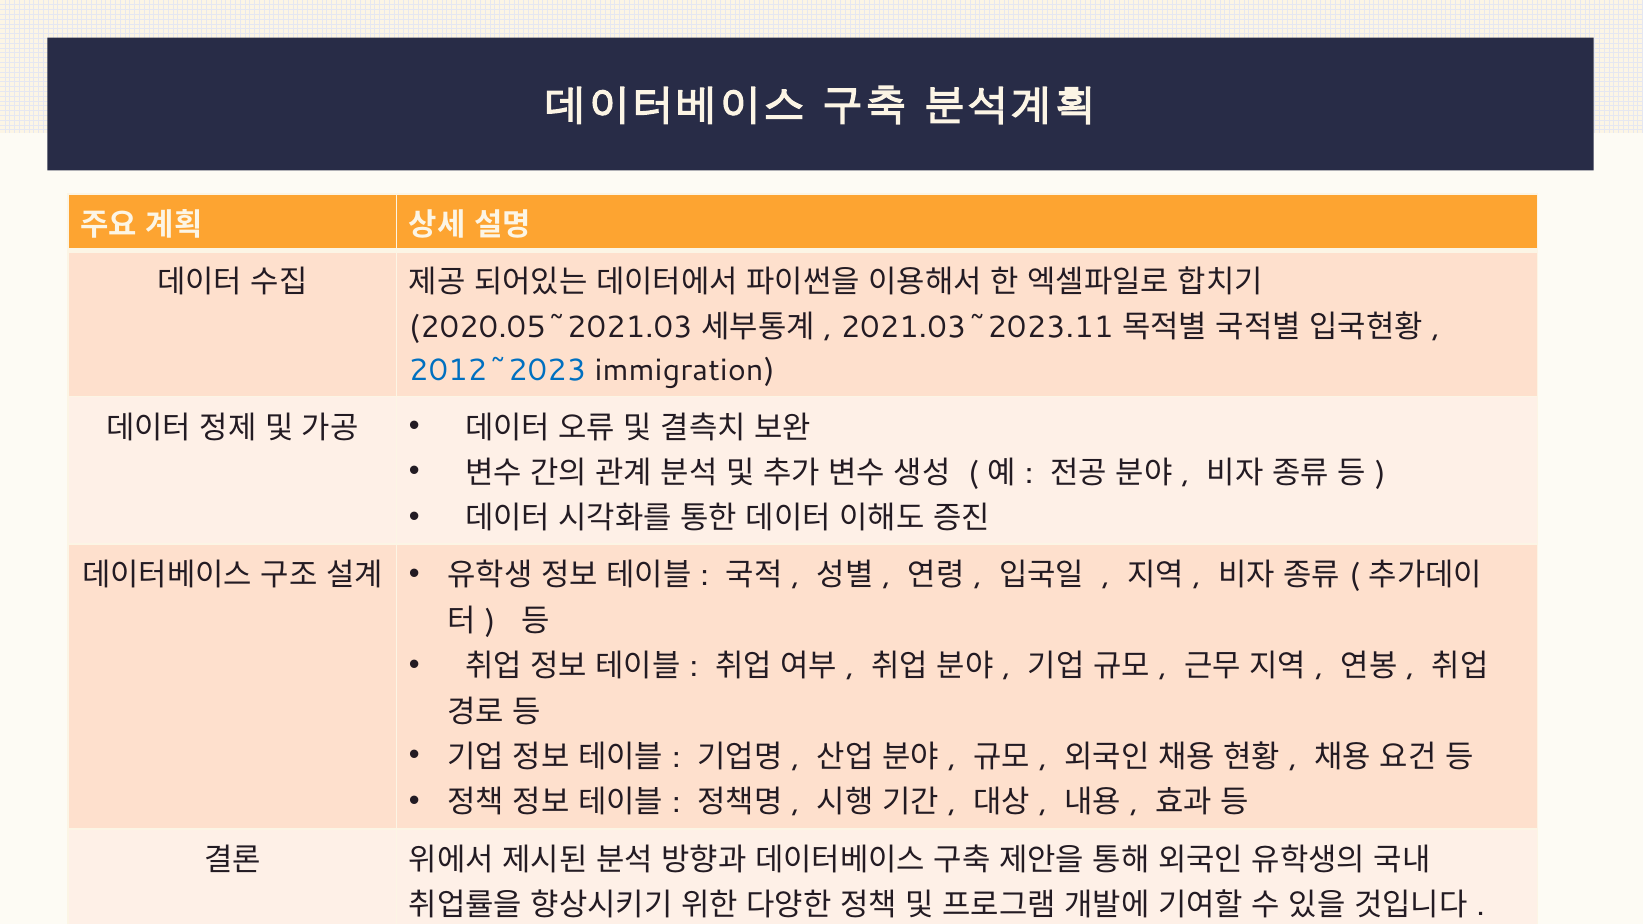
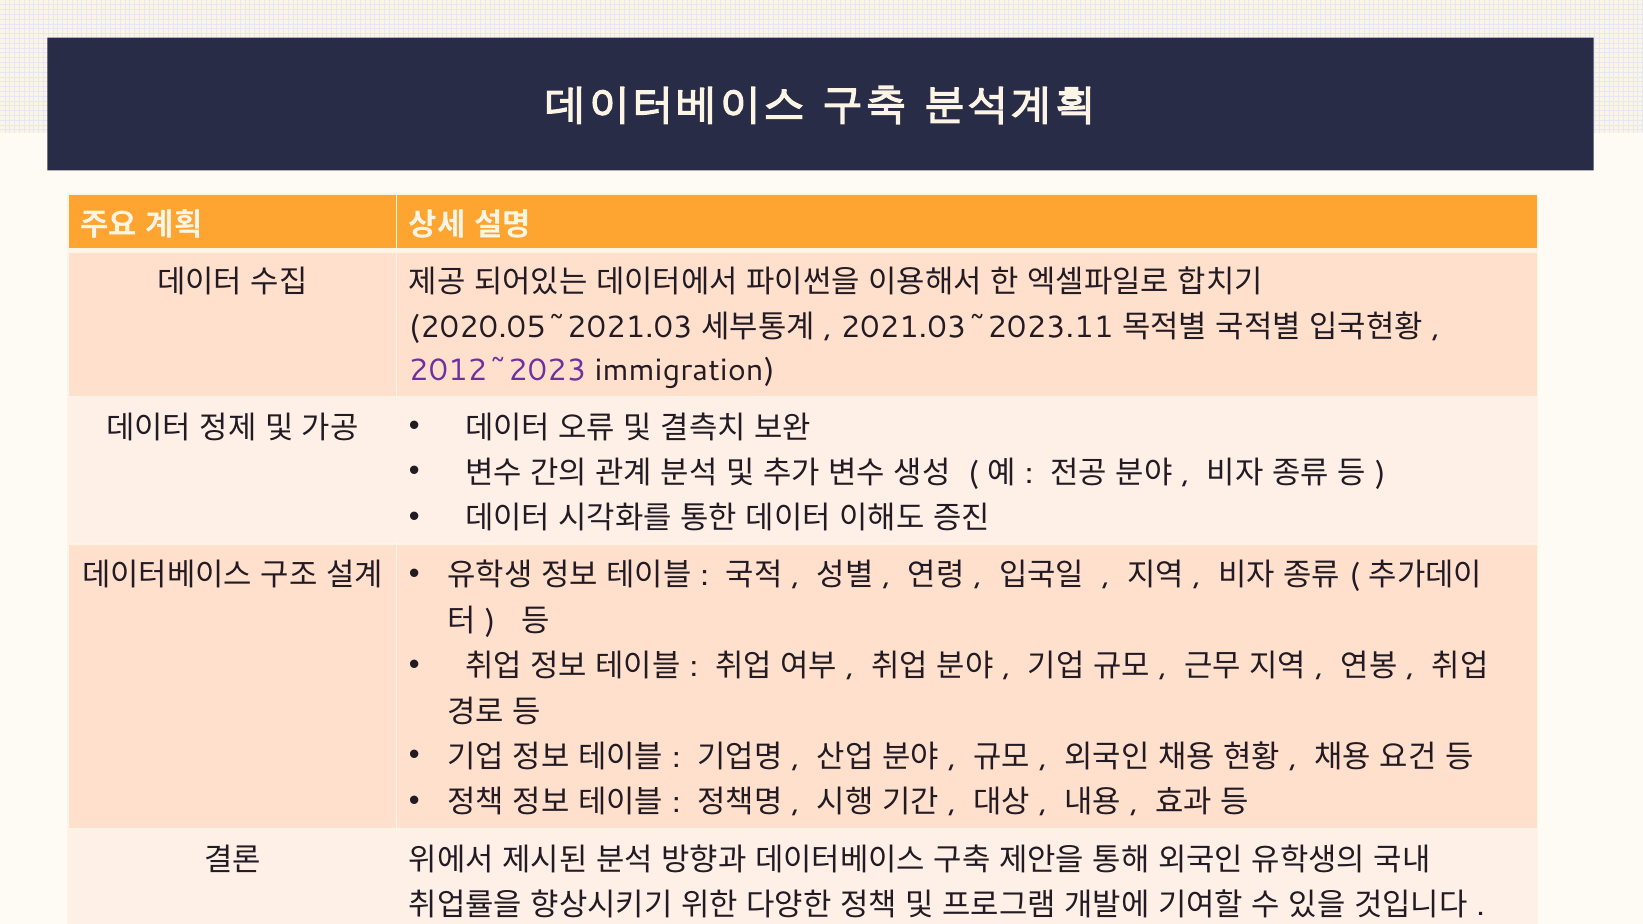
2012~2023 colour: blue -> purple (498, 371)
